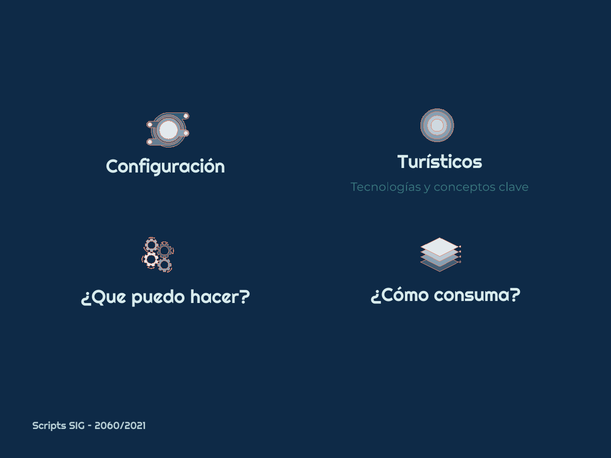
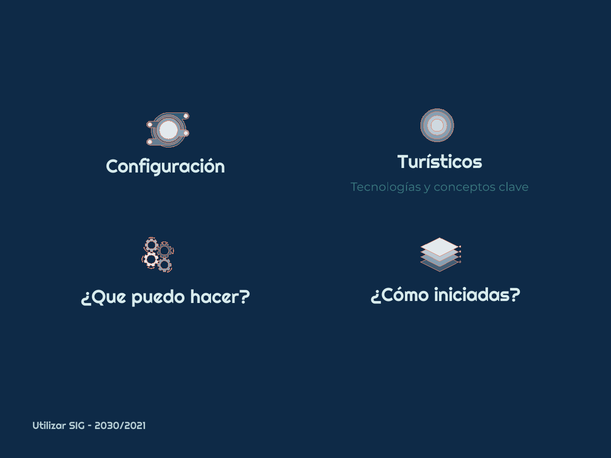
consuma: consuma -> iniciadas (477, 295)
Scripts: Scripts -> Utilizar (49, 426)
2060/2021: 2060/2021 -> 2030/2021 (120, 426)
